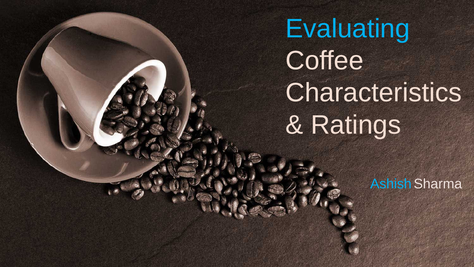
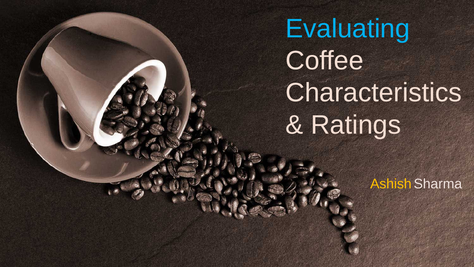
Ashish colour: light blue -> yellow (391, 184)
